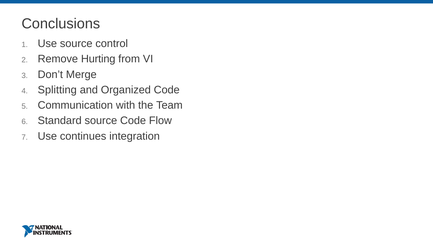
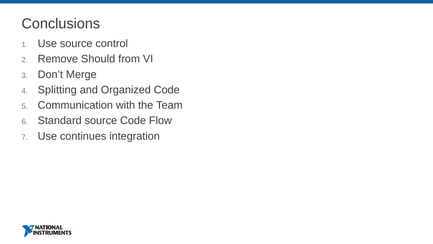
Hurting: Hurting -> Should (98, 59)
